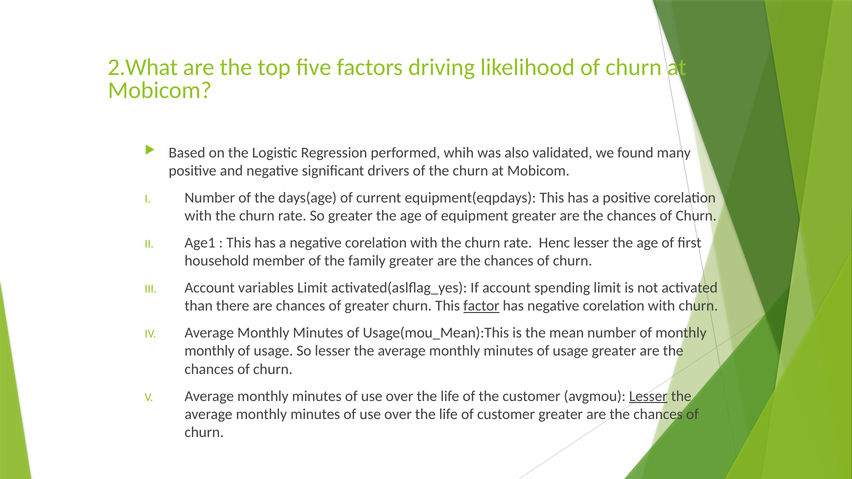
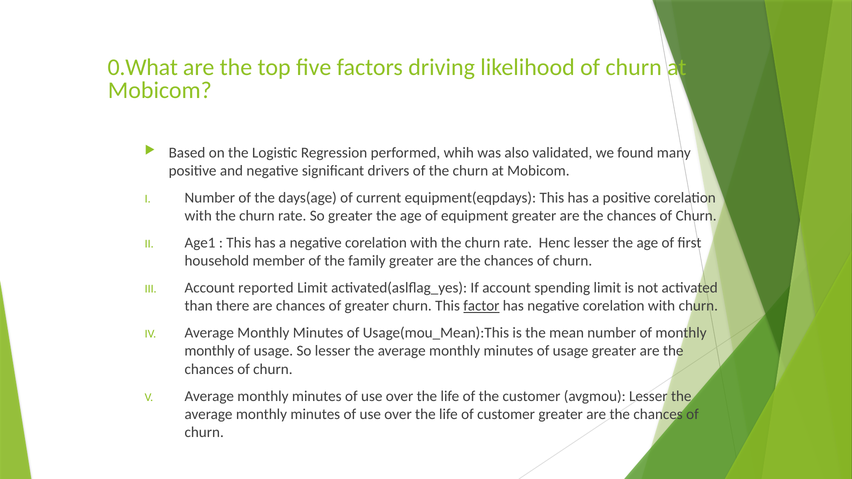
2.What: 2.What -> 0.What (143, 68)
variables: variables -> reported (266, 288)
Lesser underline: present -> none (648, 396)
